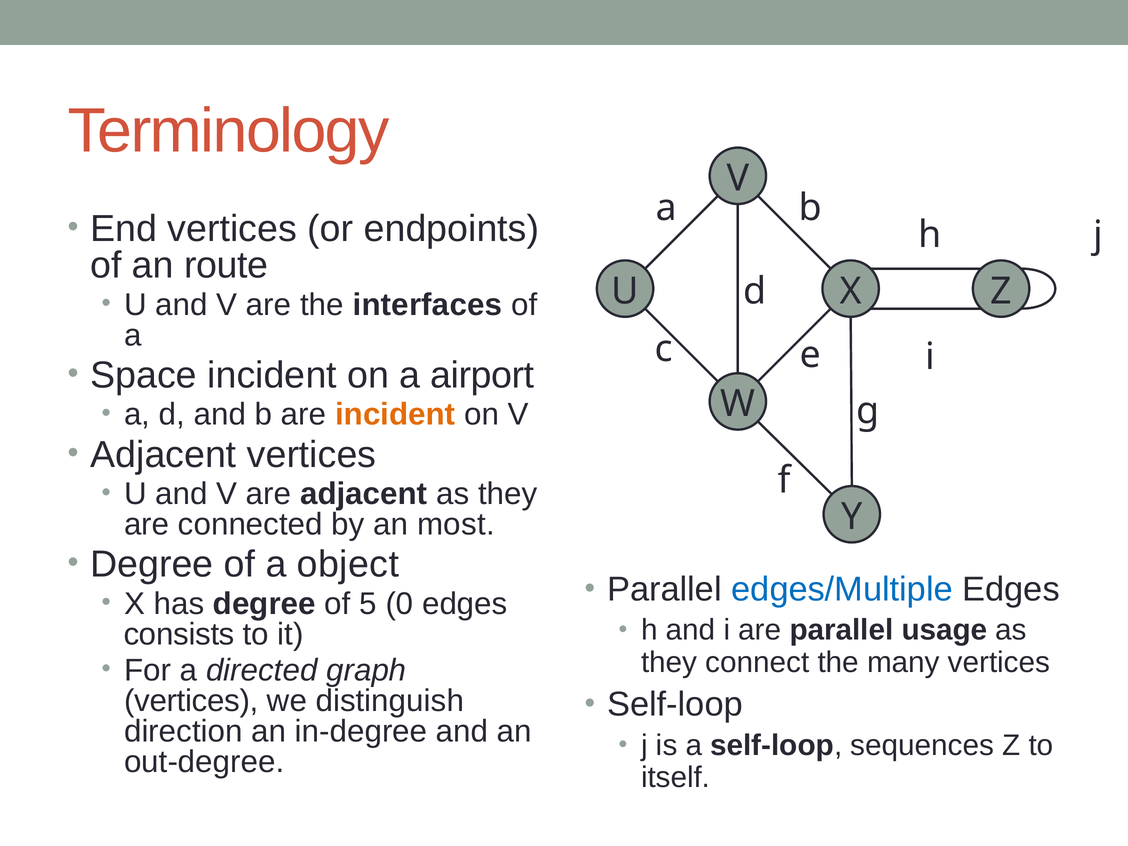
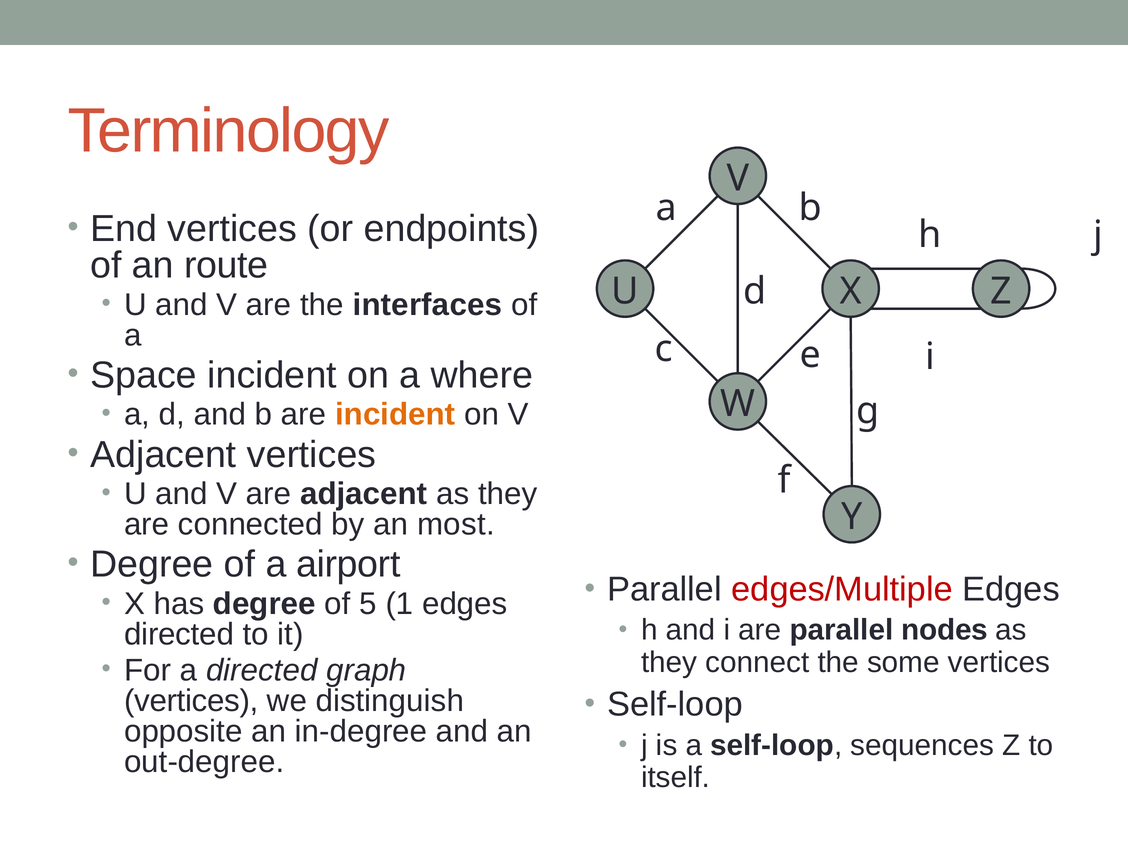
airport: airport -> where (482, 375)
object: object -> airport (348, 564)
edges/Multiple colour: blue -> red (842, 589)
0: 0 -> 1 (399, 604)
usage: usage -> nodes (945, 630)
consists: consists -> directed (179, 634)
many: many -> some (903, 662)
direction: direction -> opposite (183, 731)
